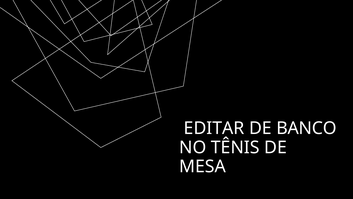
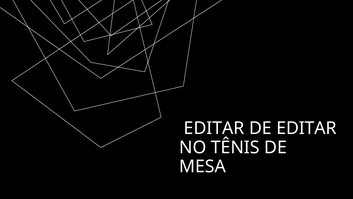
DE BANCO: BANCO -> EDITAR (306, 128)
